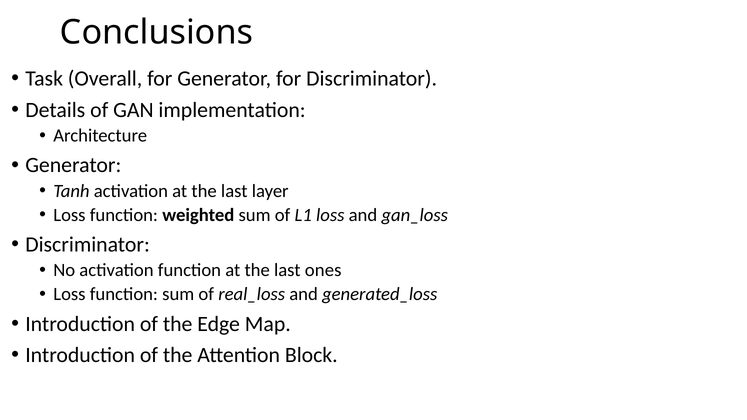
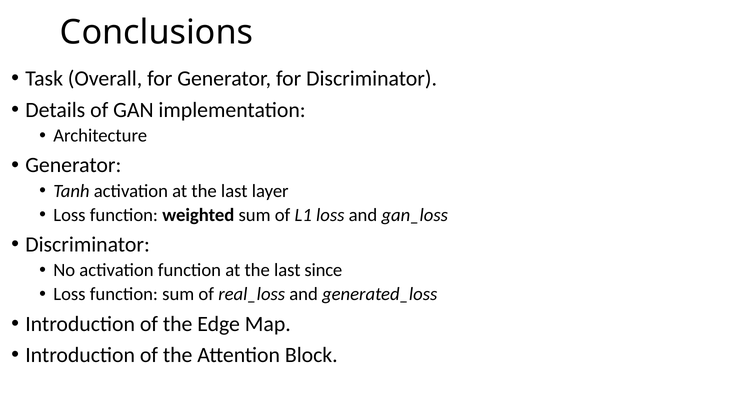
ones: ones -> since (323, 270)
